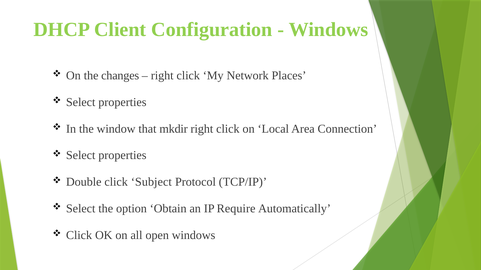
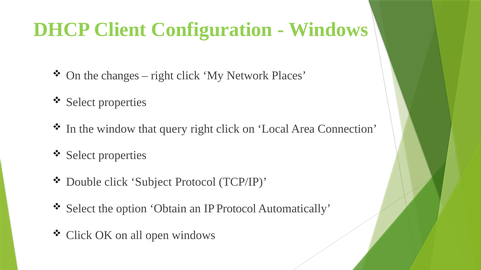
mkdir: mkdir -> query (173, 129)
IP Require: Require -> Protocol (236, 209)
